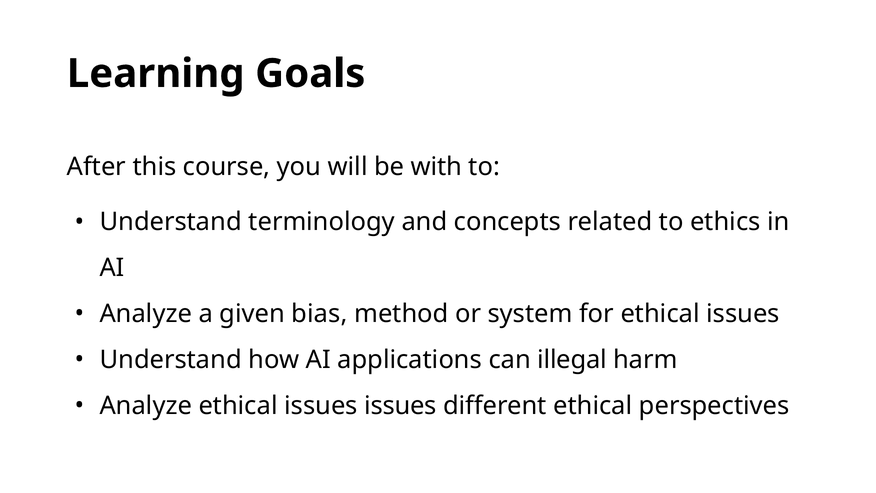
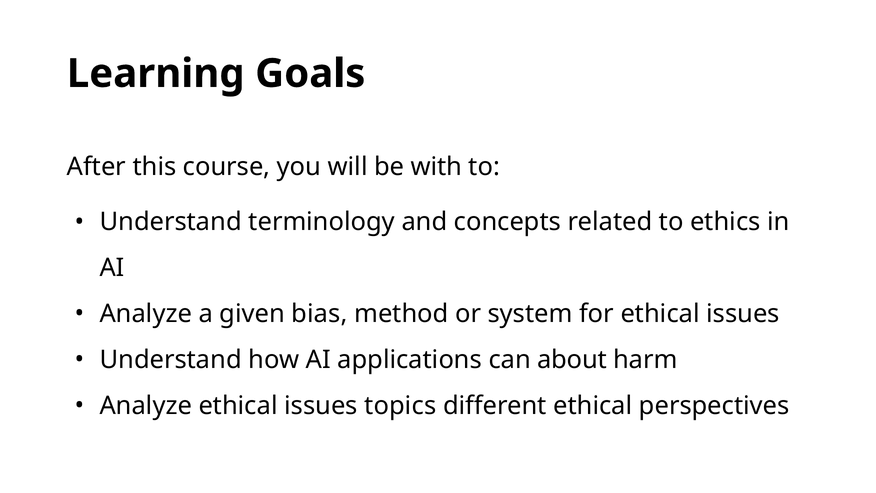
illegal: illegal -> about (572, 359)
issues issues: issues -> topics (400, 405)
